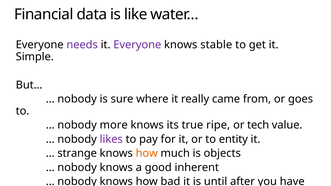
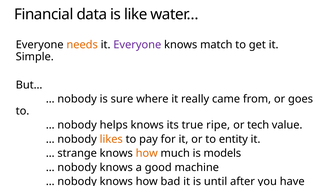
needs colour: purple -> orange (82, 45)
stable: stable -> match (216, 45)
more: more -> helps (114, 125)
likes colour: purple -> orange (111, 139)
objects: objects -> models (222, 154)
inherent: inherent -> machine (197, 168)
